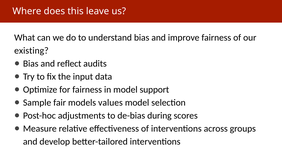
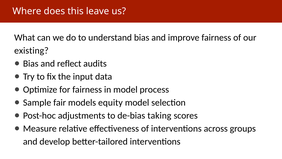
support: support -> process (154, 89)
values: values -> equity (110, 102)
during: during -> taking (159, 115)
